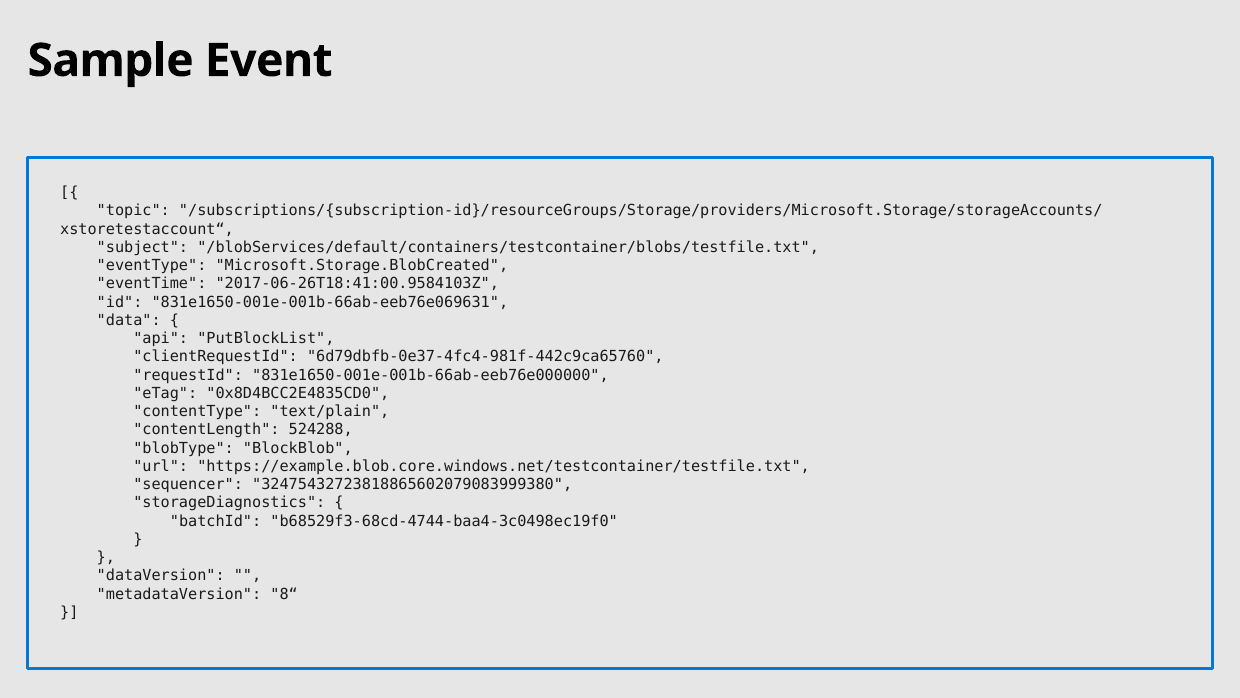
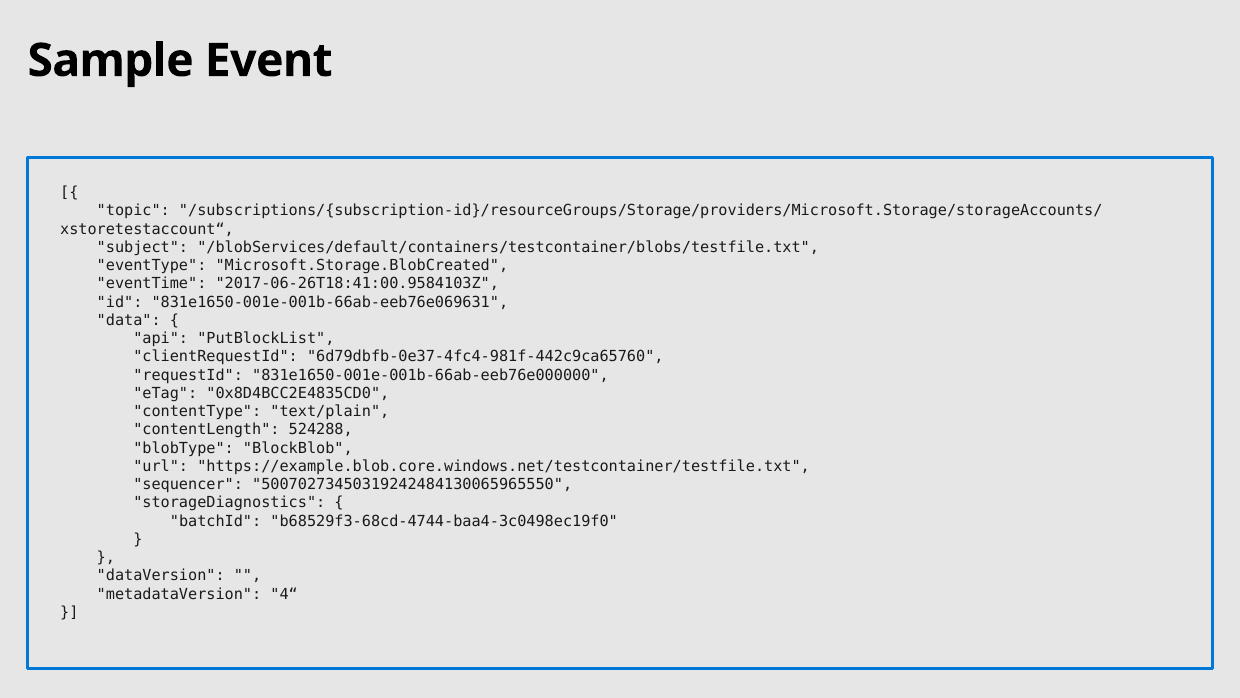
32475432723818865602079083999380: 32475432723818865602079083999380 -> 50070273450319242484130065965550 (412, 484)
8“: 8“ -> 4“ (284, 594)
